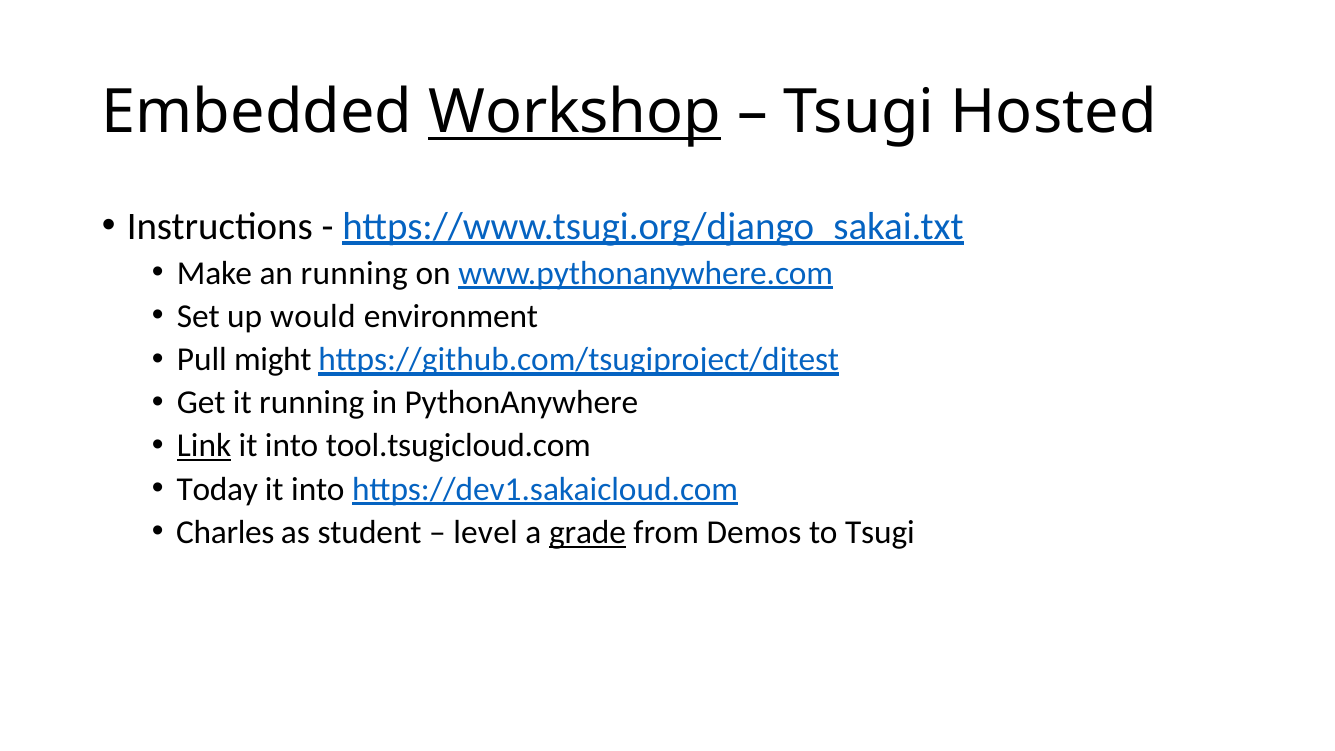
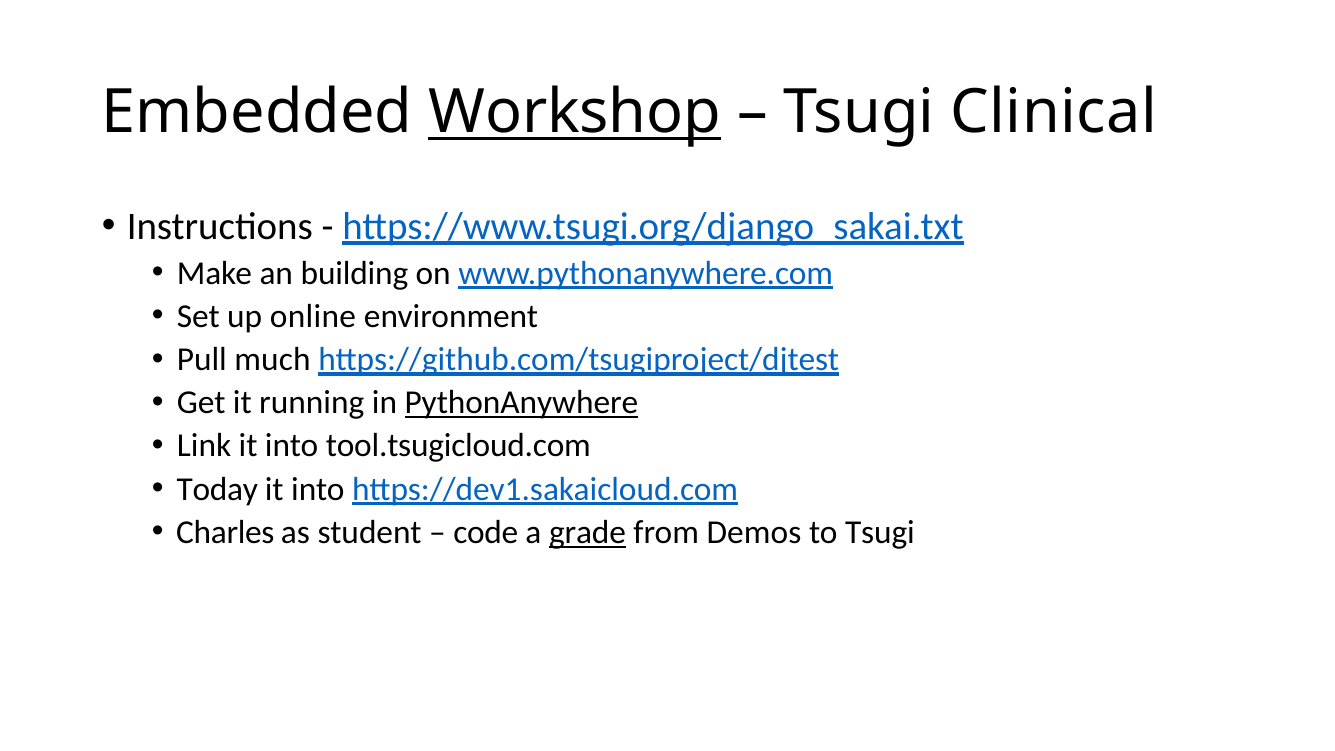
Hosted: Hosted -> Clinical (1054, 112)
an running: running -> building (354, 273)
would: would -> online (313, 316)
might: might -> much (273, 360)
PythonAnywhere underline: none -> present (521, 403)
Link underline: present -> none (204, 446)
level: level -> code (486, 532)
